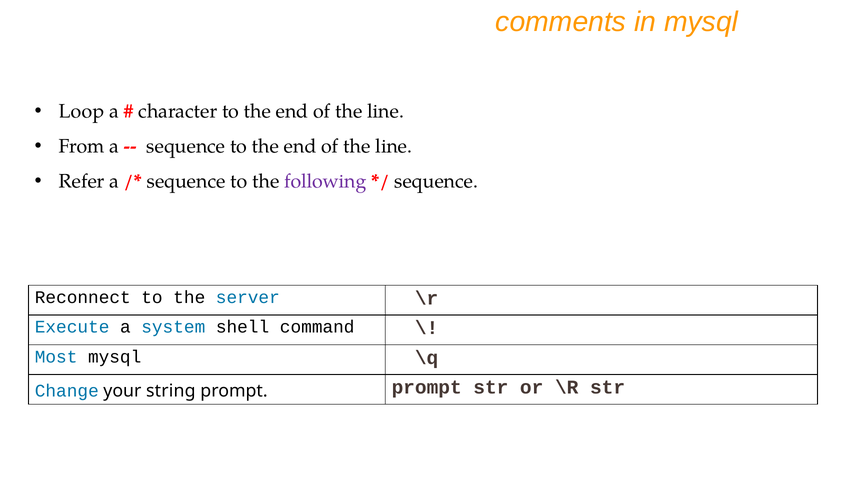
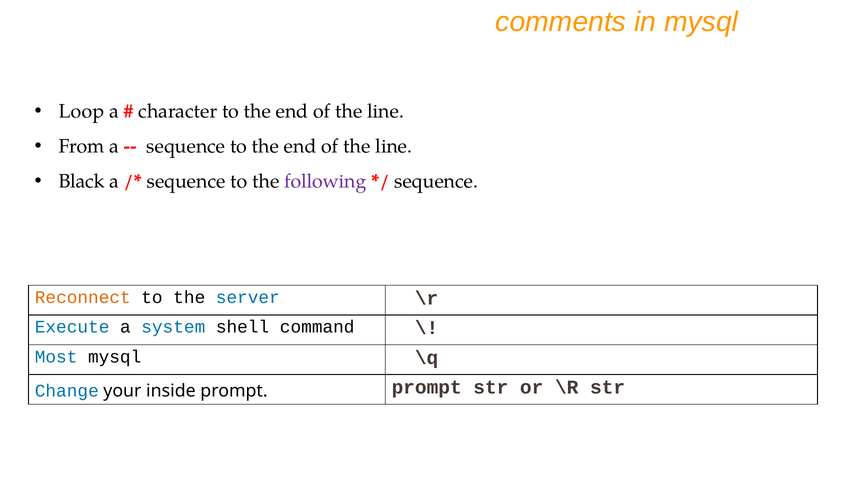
Refer: Refer -> Black (82, 182)
Reconnect colour: black -> orange (83, 298)
string: string -> inside (171, 391)
